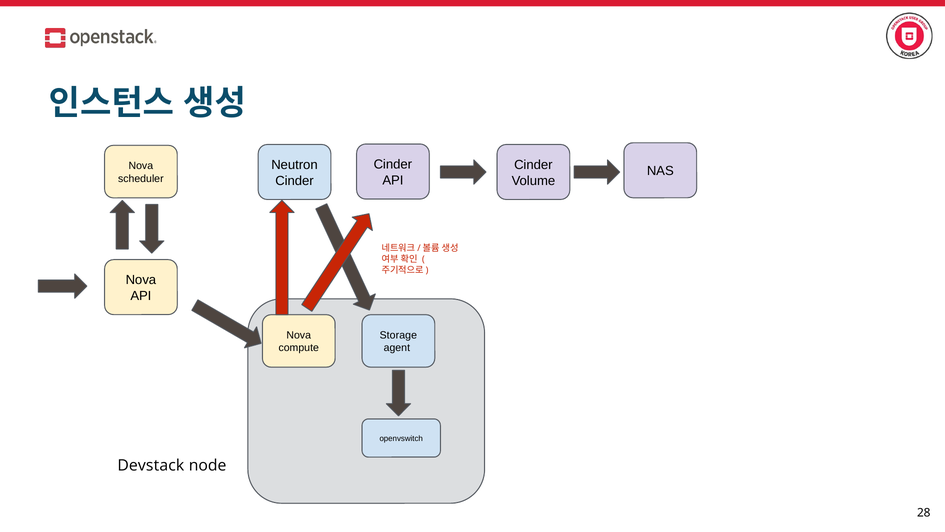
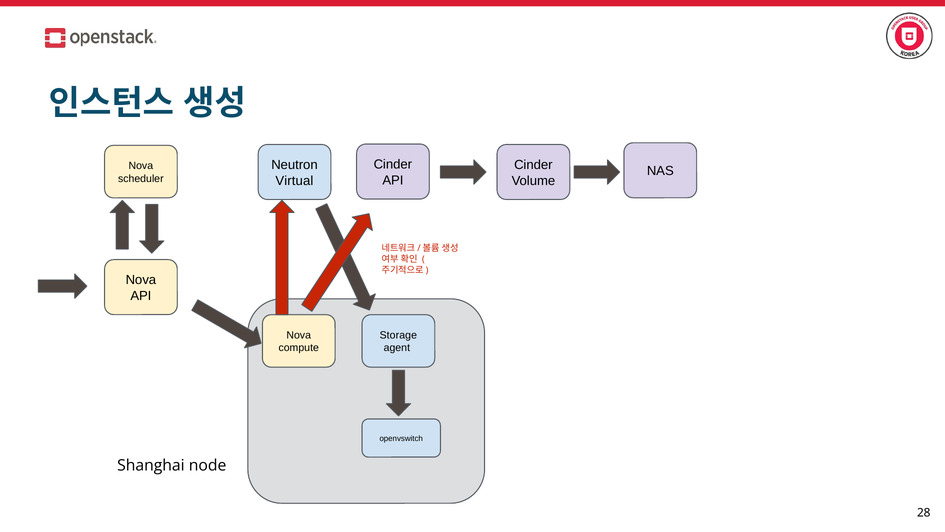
Cinder: Cinder -> Virtual (294, 181)
Devstack: Devstack -> Shanghai (151, 465)
